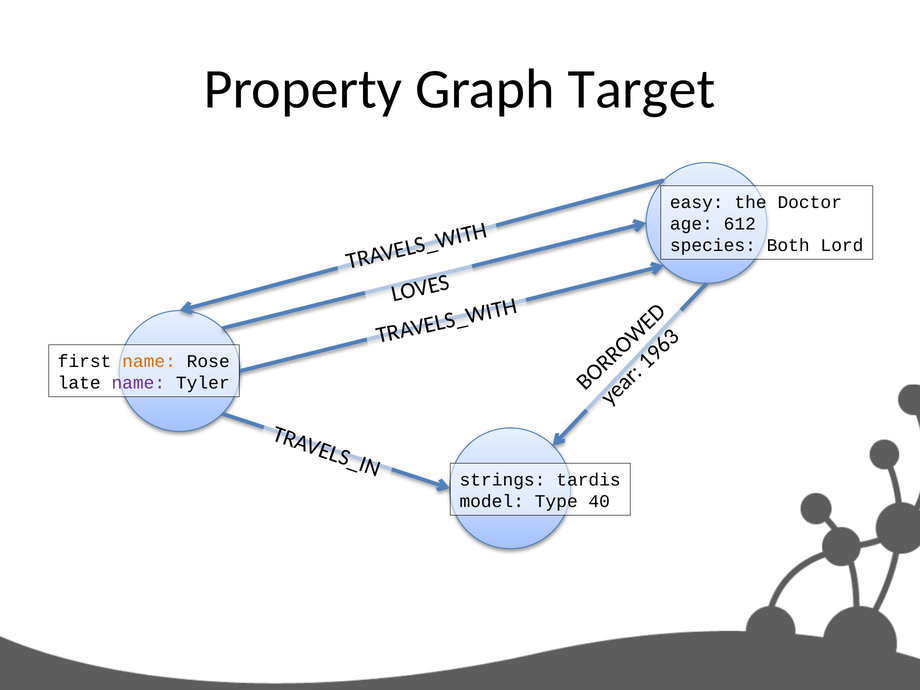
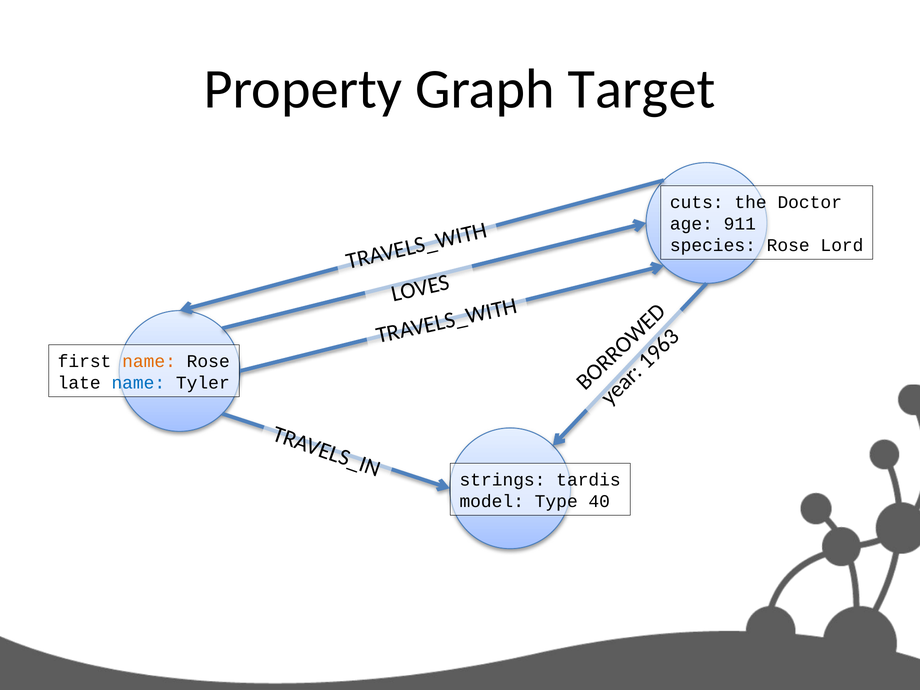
easy: easy -> cuts (697, 202)
612: 612 -> 911 (740, 224)
species Both: Both -> Rose (788, 245)
name colour: purple -> blue (138, 383)
